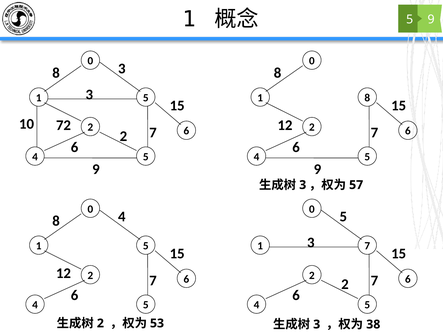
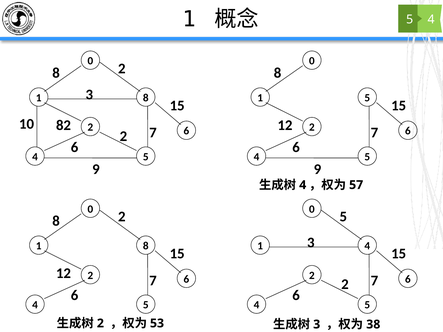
9: 9 -> 4 (431, 19)
3: 3 -> 2 (122, 69)
5: 5 -> 8 (146, 98)
1 8: 8 -> 5 (367, 98)
72: 72 -> 82 (63, 125)
3: 3 -> 4 (303, 185)
4: 4 -> 2 (122, 217)
5: 5 -> 8 (146, 246)
1 7: 7 -> 4 (367, 246)
